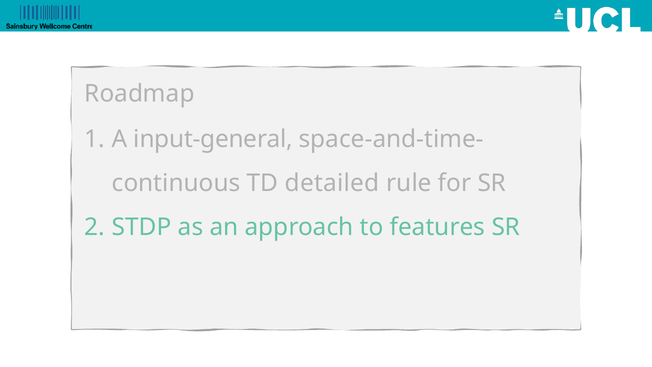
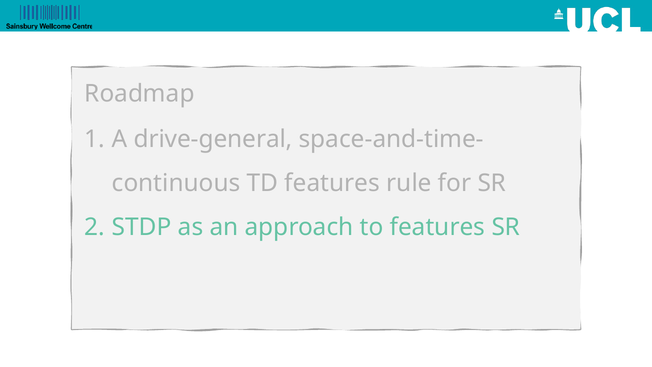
input-general: input-general -> drive-general (213, 139)
TD detailed: detailed -> features (332, 183)
